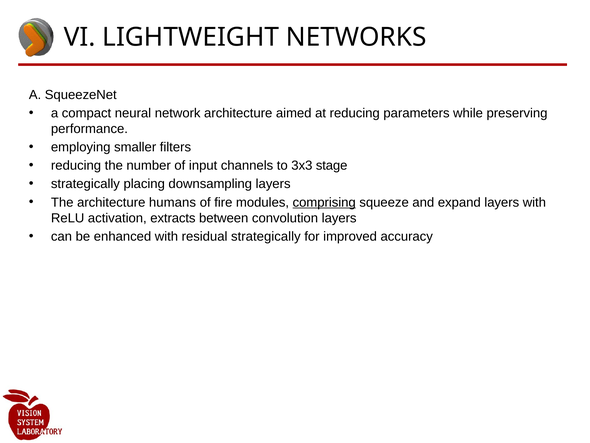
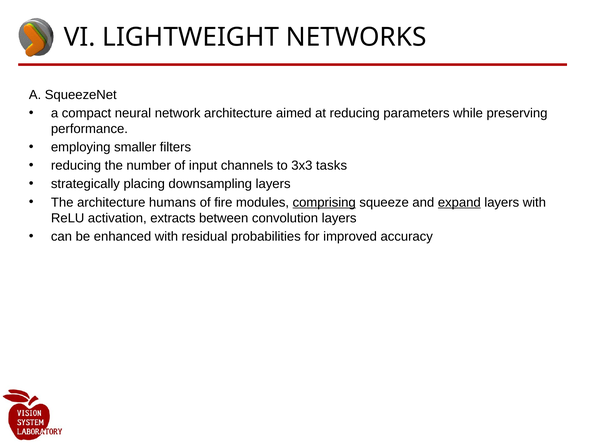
stage: stage -> tasks (332, 165)
expand underline: none -> present (459, 202)
residual strategically: strategically -> probabilities (266, 236)
